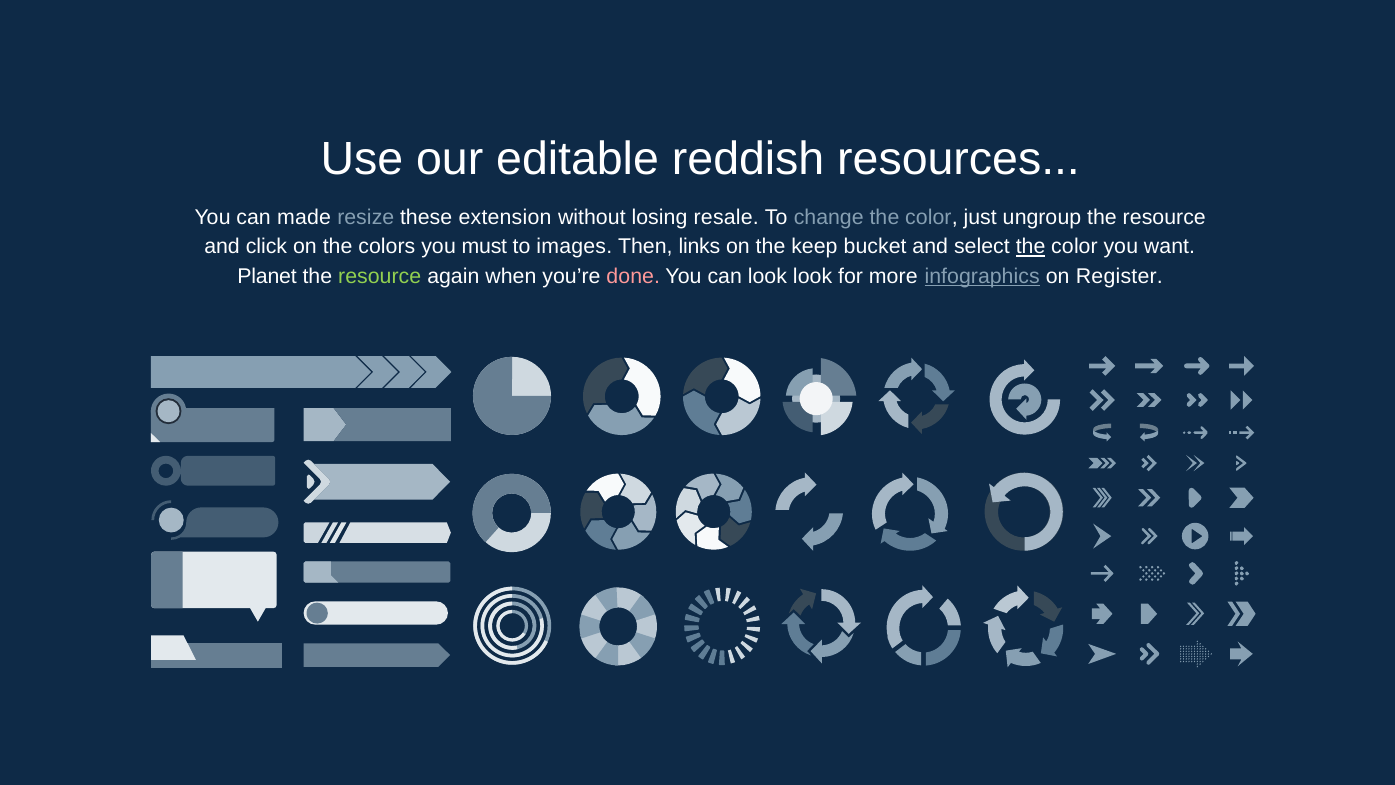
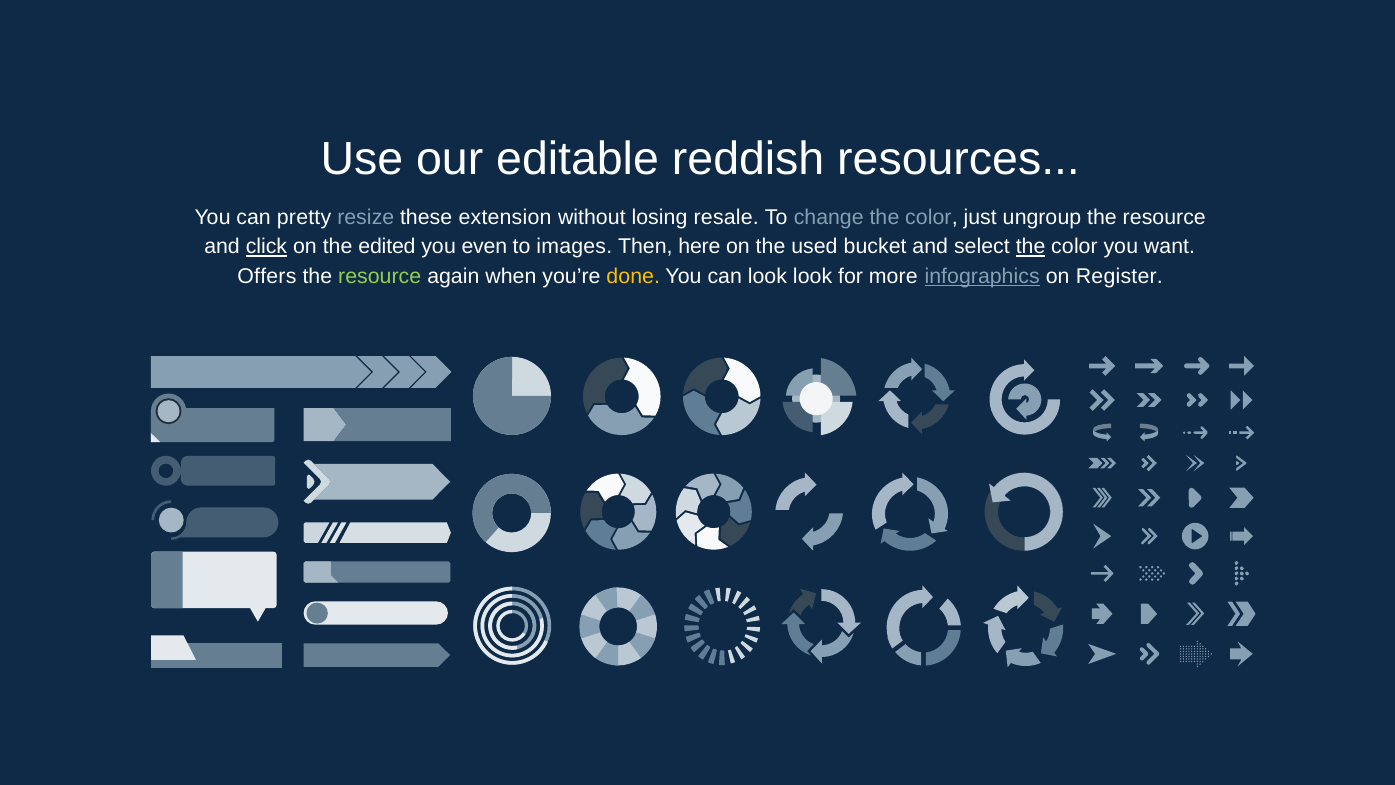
made: made -> pretty (304, 217)
click underline: none -> present (266, 247)
colors: colors -> edited (387, 247)
must: must -> even (484, 247)
links: links -> here (699, 247)
keep: keep -> used (814, 247)
Planet: Planet -> Offers (267, 276)
done colour: pink -> yellow (633, 276)
